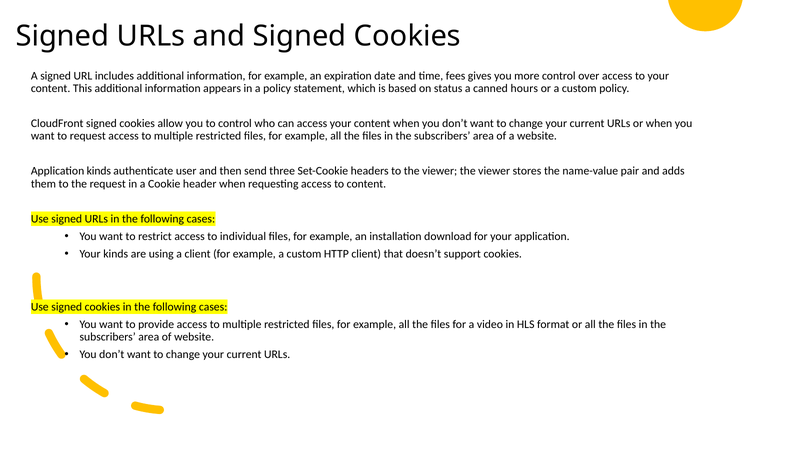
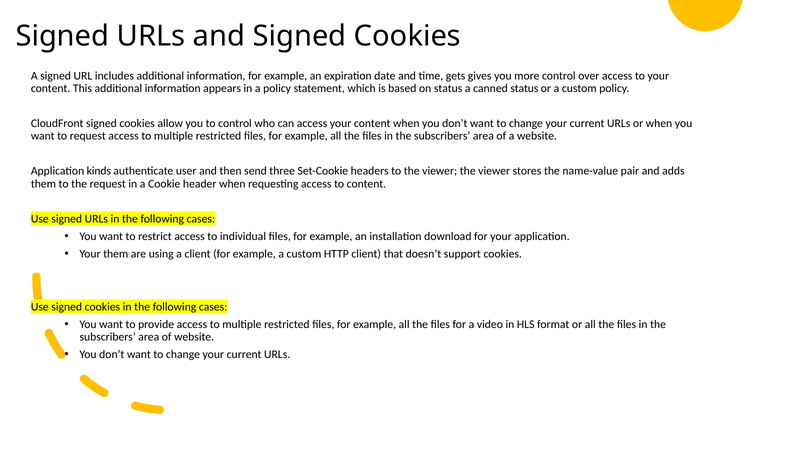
fees: fees -> gets (456, 76)
canned hours: hours -> status (524, 88)
Your kinds: kinds -> them (116, 254)
